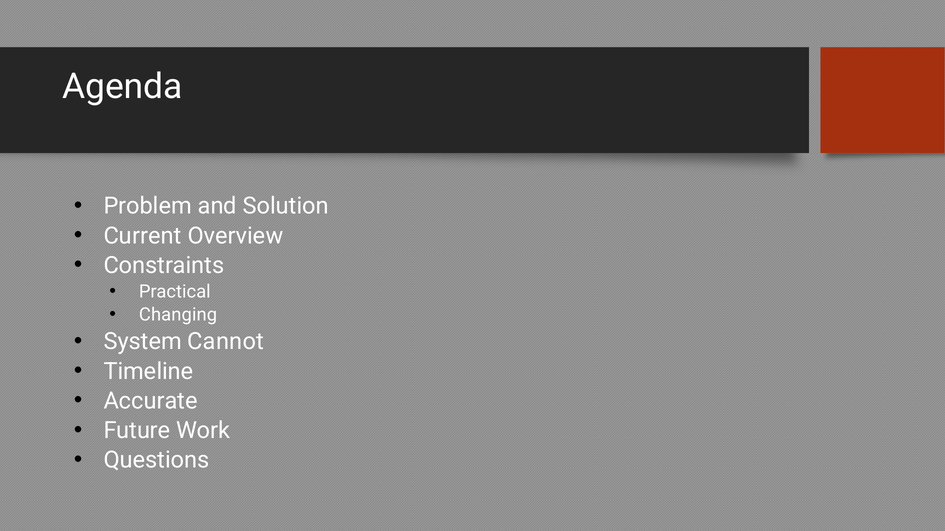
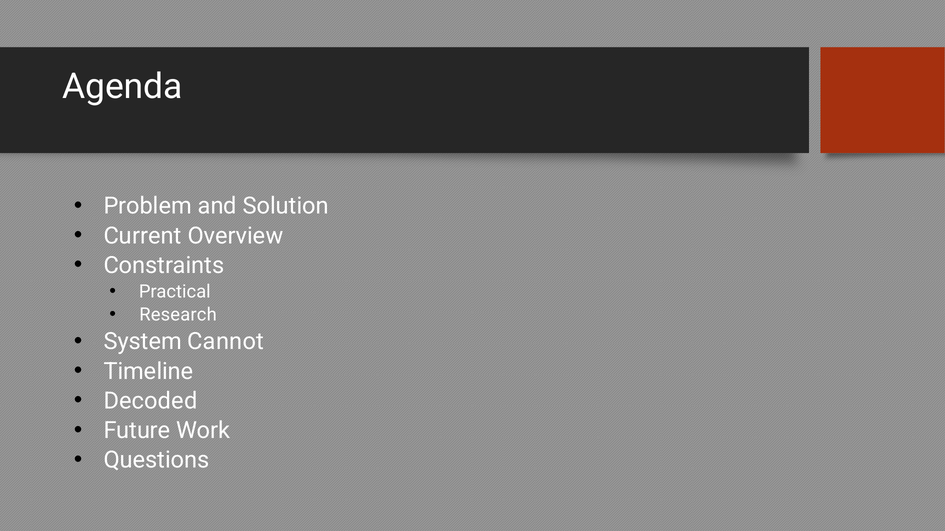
Changing: Changing -> Research (178, 315)
Accurate: Accurate -> Decoded (150, 401)
